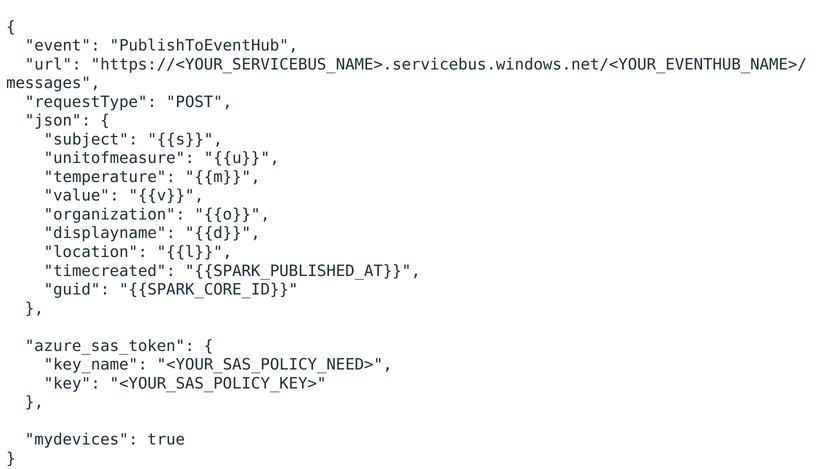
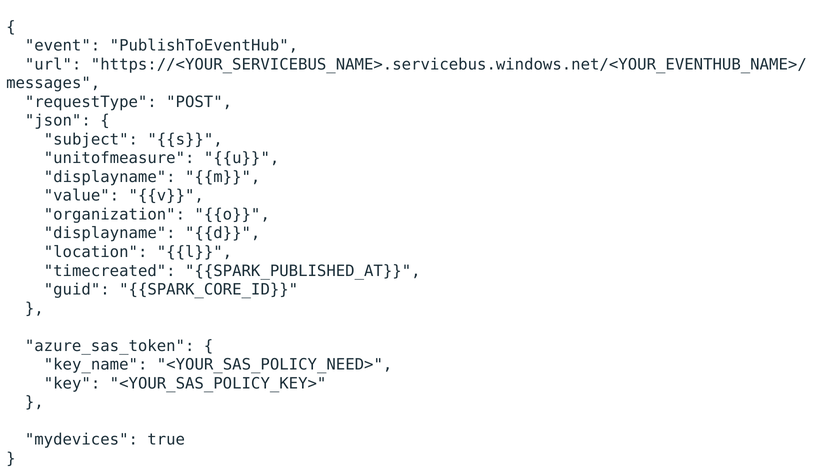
temperature: temperature -> displayname (110, 177)
